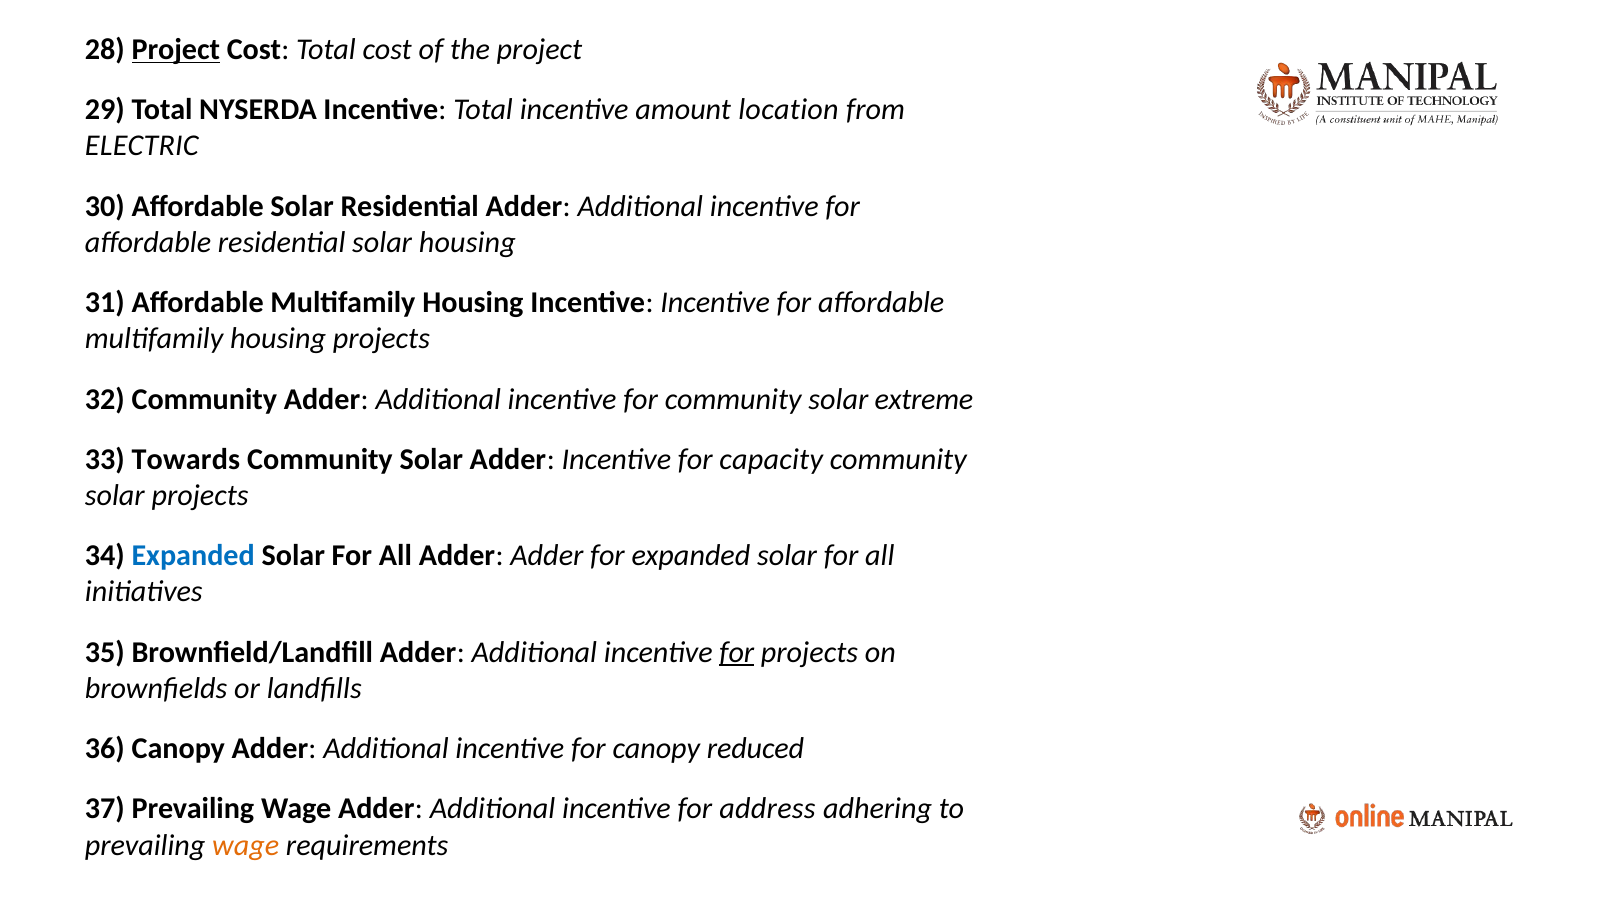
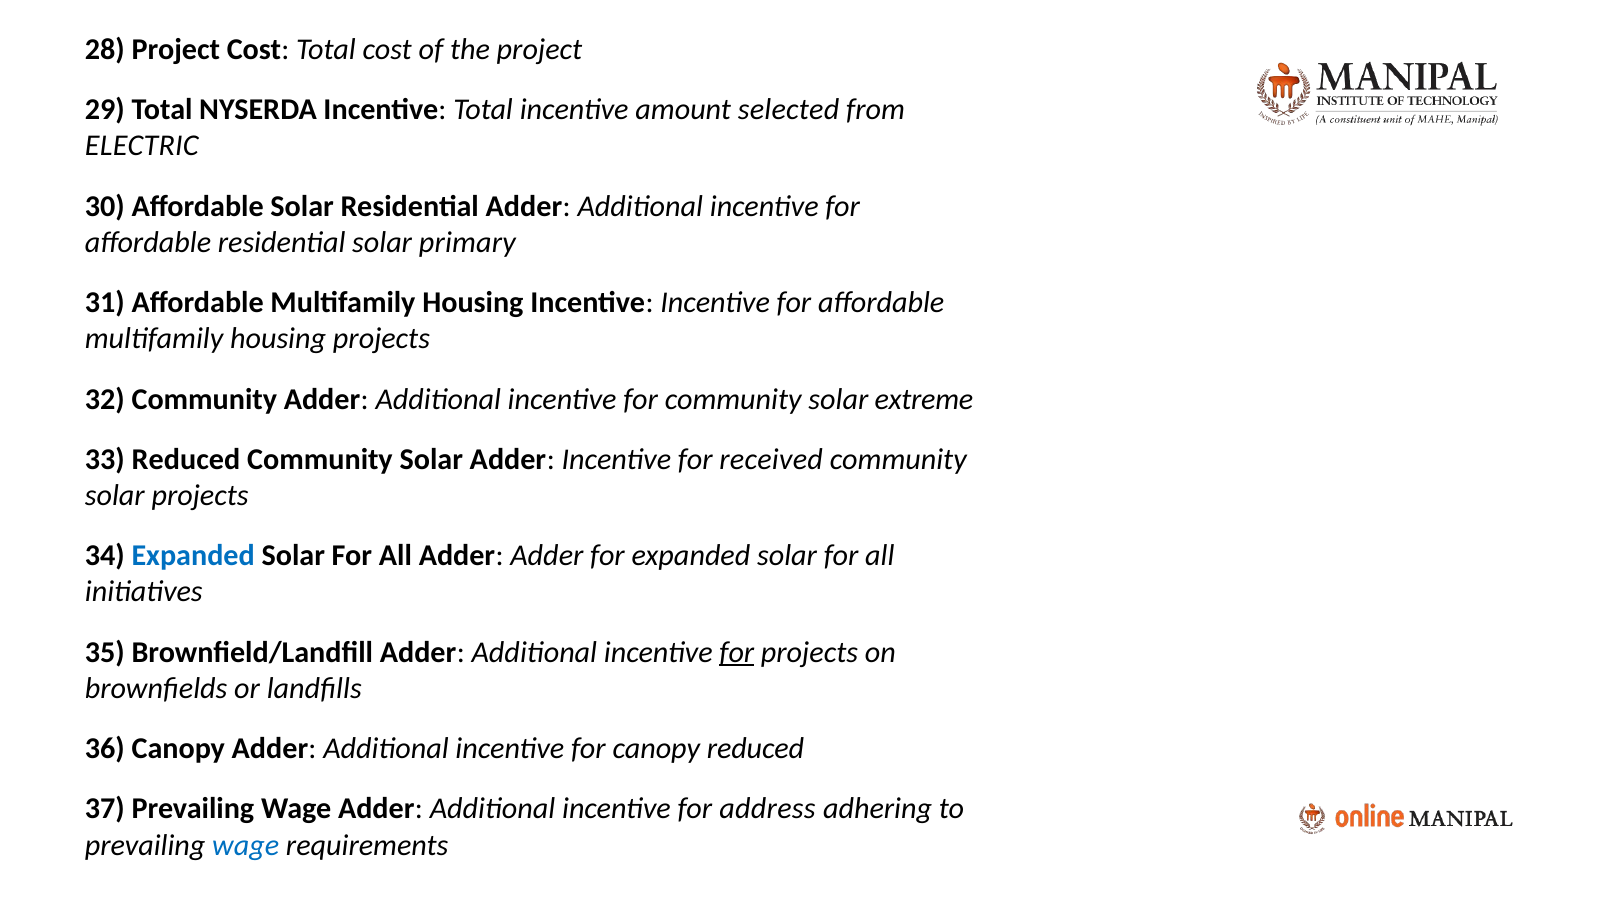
Project underline: present -> none (176, 50)
location: location -> selected (789, 110)
solar housing: housing -> primary (467, 243)
33 Towards: Towards -> Reduced (186, 460)
capacity: capacity -> received (771, 460)
wage colour: orange -> blue (246, 846)
